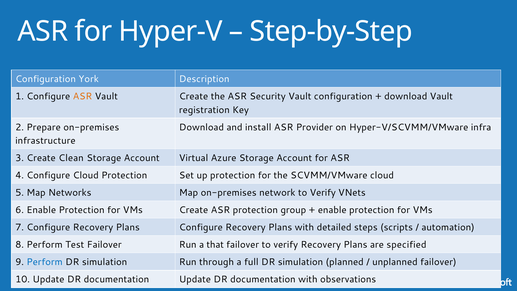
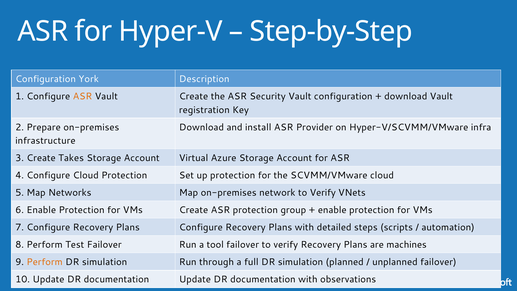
Clean: Clean -> Takes (71, 158)
that: that -> tool (215, 245)
specified: specified -> machines (407, 245)
Perform colour: blue -> orange (45, 262)
